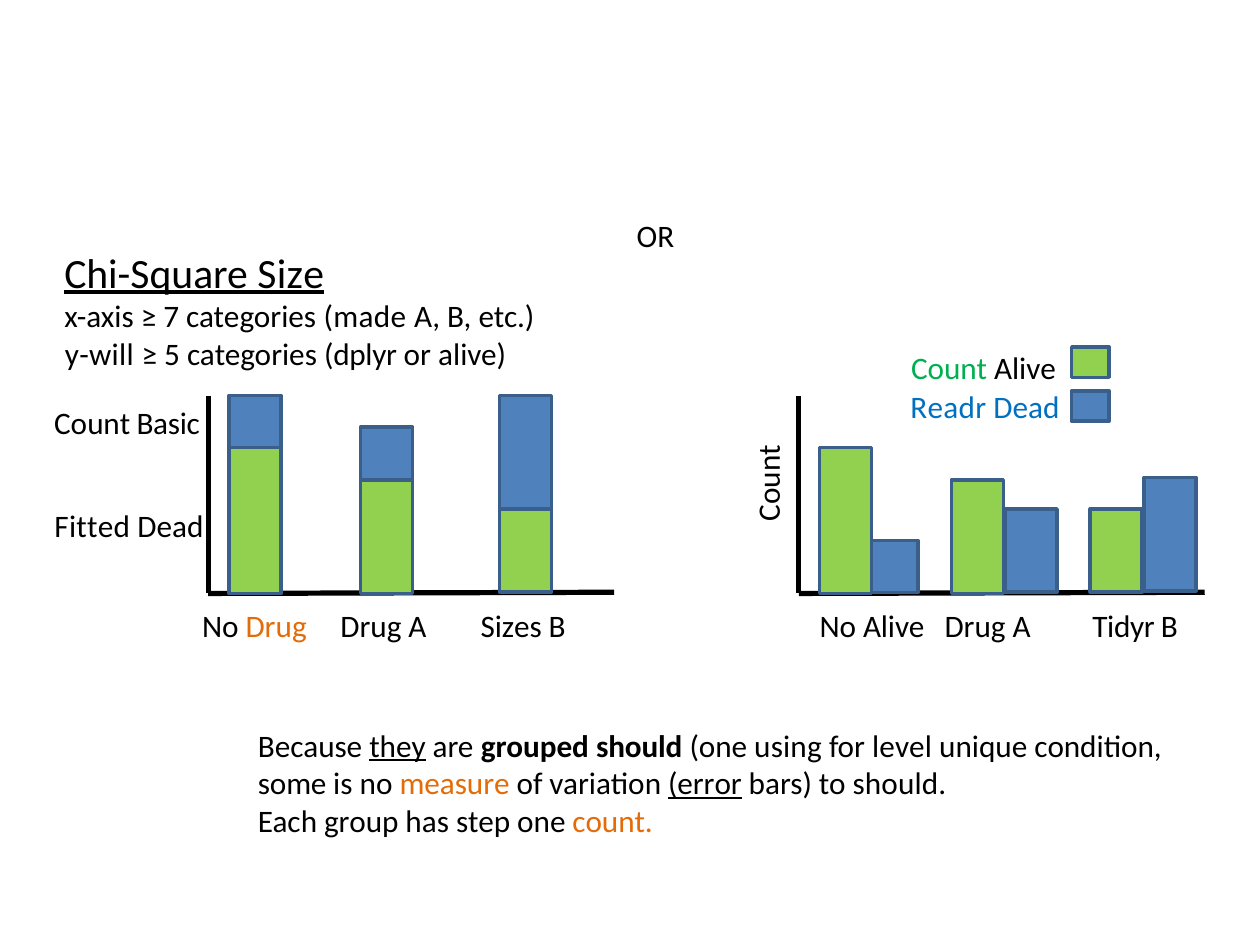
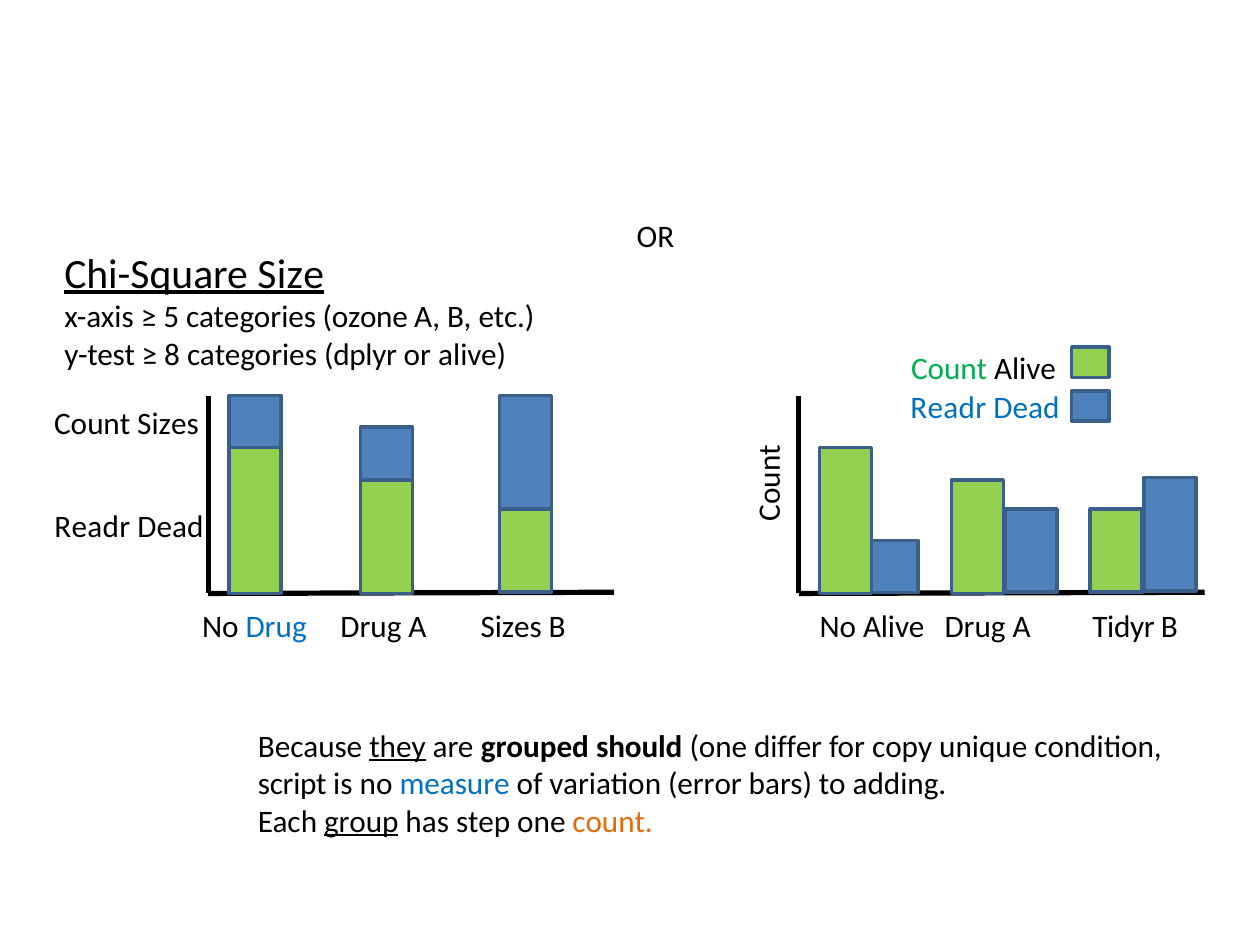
7: 7 -> 5 (171, 317)
made: made -> ozone (365, 317)
y-will: y-will -> y-test (100, 355)
5: 5 -> 8 (172, 355)
Count Basic: Basic -> Sizes (168, 424)
Fitted: Fitted -> Readr (92, 527)
Drug colour: orange -> blue (276, 627)
using: using -> differ (788, 747)
level: level -> copy (902, 747)
some: some -> script (292, 784)
measure colour: orange -> blue (455, 784)
error underline: present -> none (705, 784)
to should: should -> adding (899, 784)
group underline: none -> present (361, 822)
